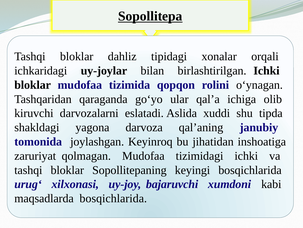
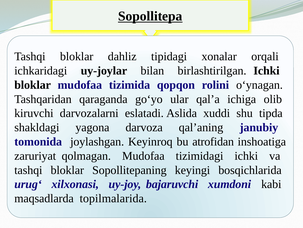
jihatidan: jihatidan -> atrofidan (213, 141)
maqsadlarda bosqichlarida: bosqichlarida -> topilmalarida (113, 198)
